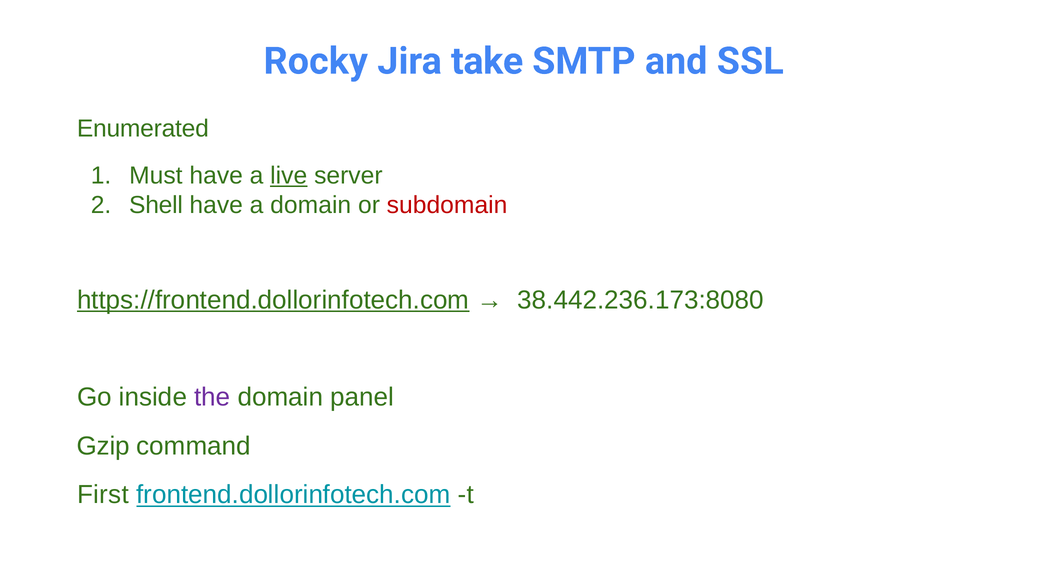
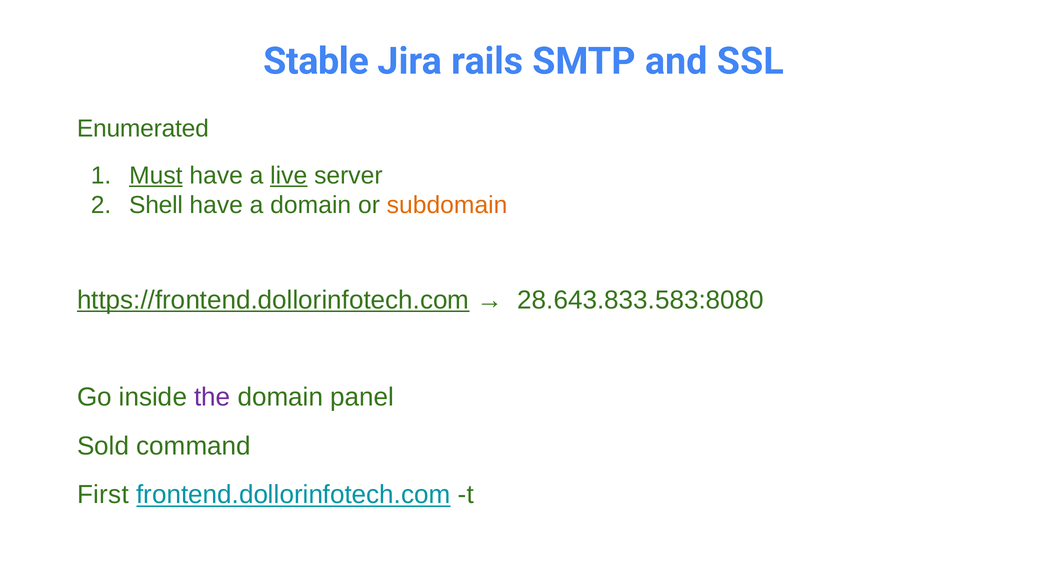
Rocky: Rocky -> Stable (316, 61)
take: take -> rails (487, 61)
Must underline: none -> present (156, 175)
subdomain colour: red -> orange (447, 205)
38.442.236.173:8080: 38.442.236.173:8080 -> 28.643.833.583:8080 (641, 300)
Gzip: Gzip -> Sold (103, 446)
